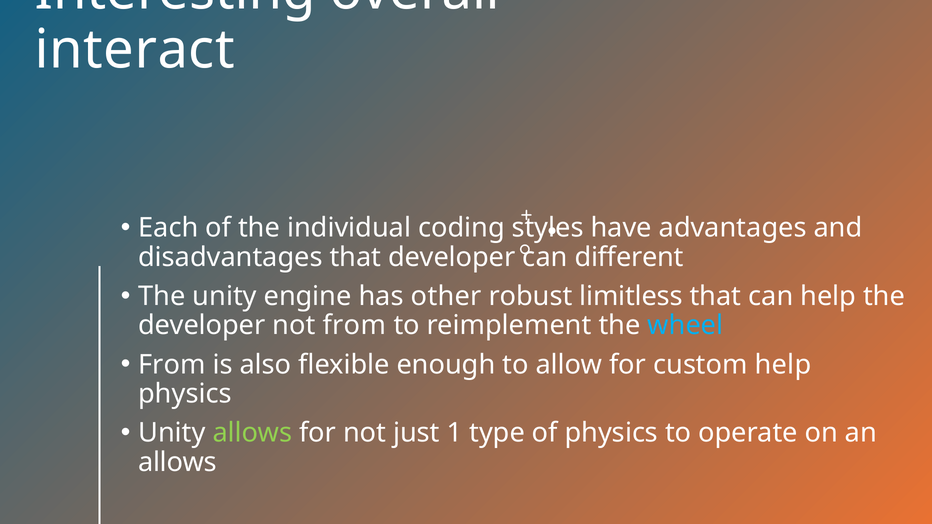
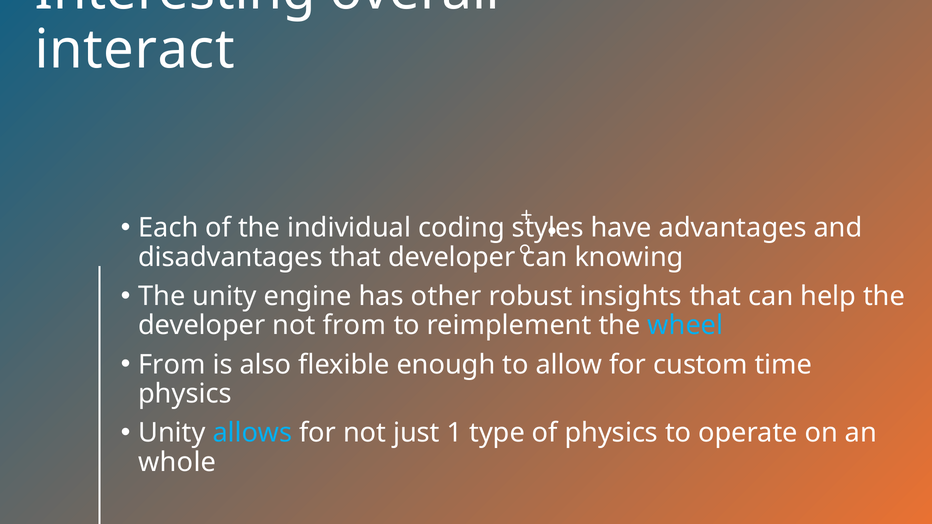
different: different -> knowing (629, 257)
limitless: limitless -> insights (631, 296)
custom help: help -> time (783, 365)
allows colour: light green -> light blue (252, 433)
allows: allows -> whole (177, 463)
